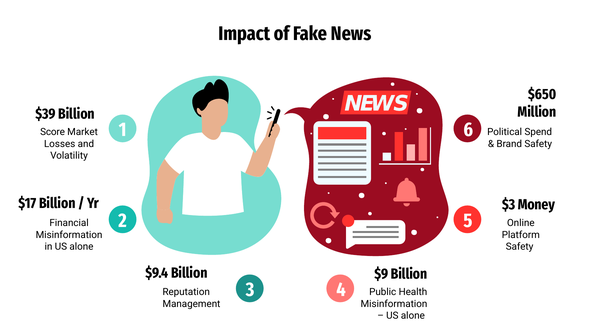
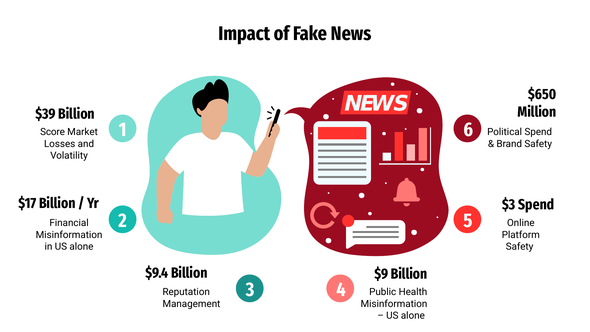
$3 Money: Money -> Spend (536, 205)
